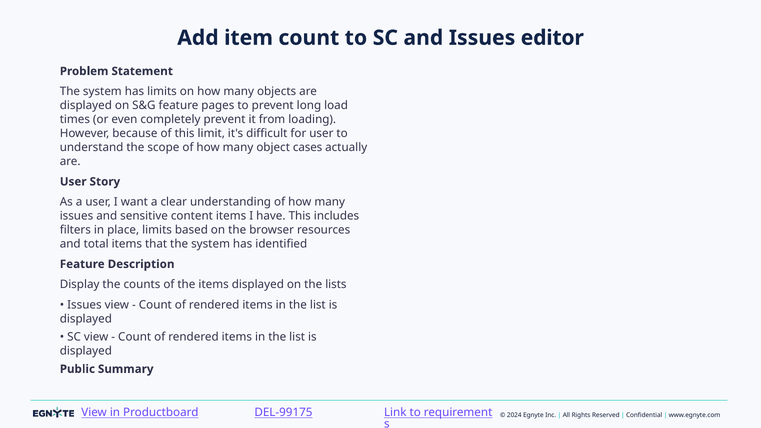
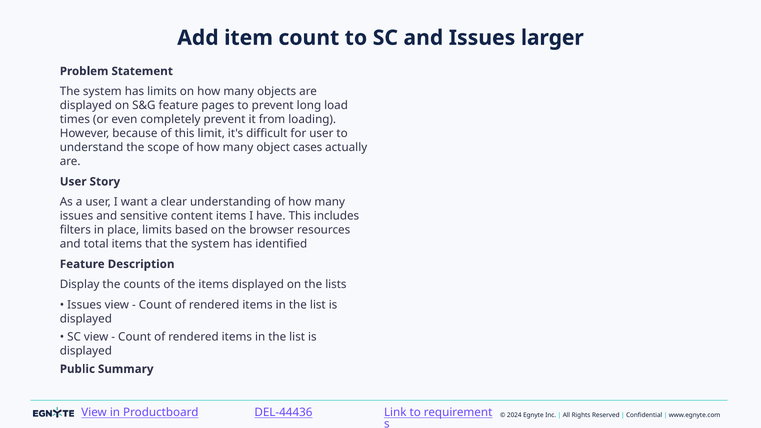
editor: editor -> larger (552, 38)
DEL-99175: DEL-99175 -> DEL-44436 (283, 412)
